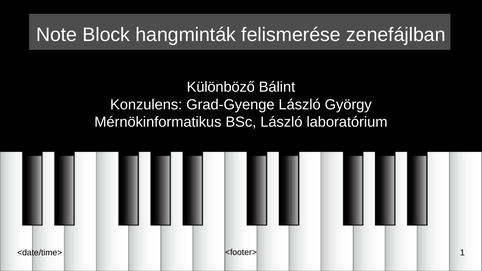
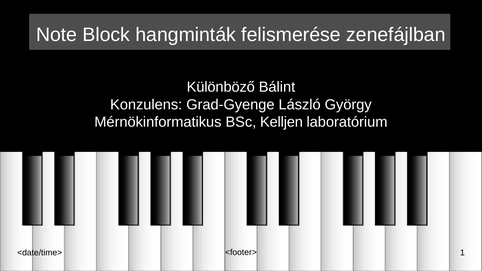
BSc László: László -> Kelljen (281, 122)
